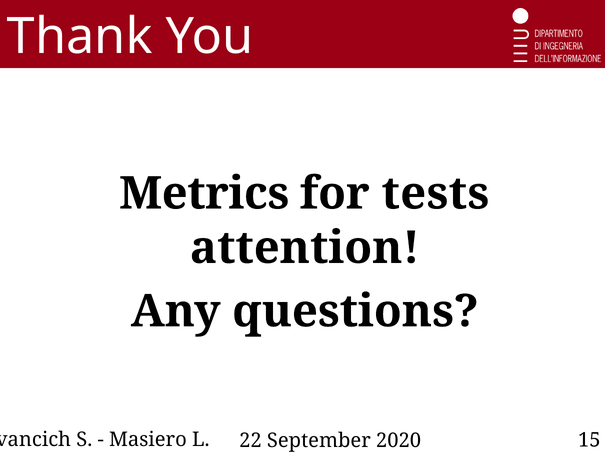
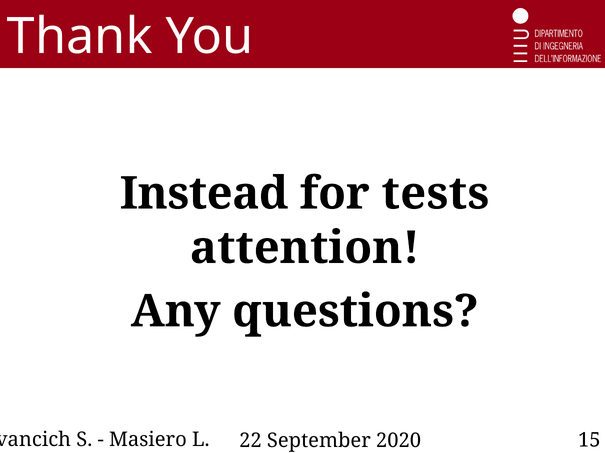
Metrics: Metrics -> Instead (204, 194)
